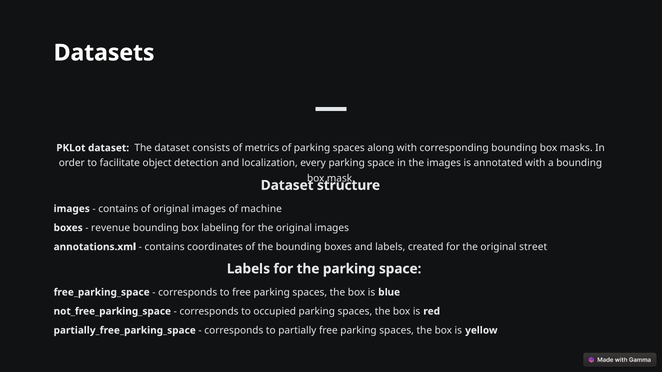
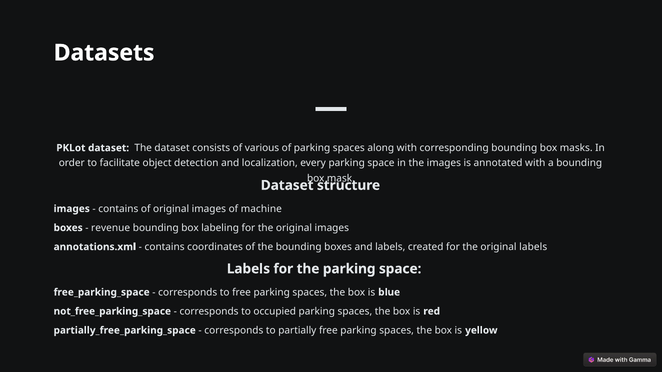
metrics: metrics -> various (262, 148)
original street: street -> labels (533, 247)
